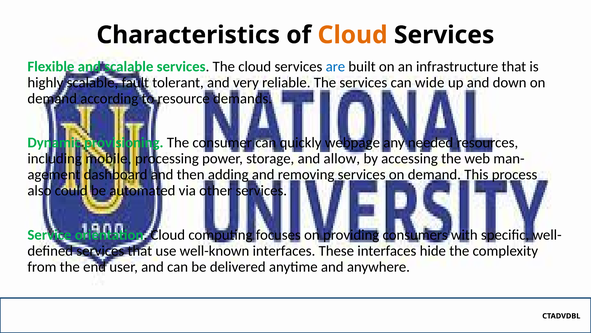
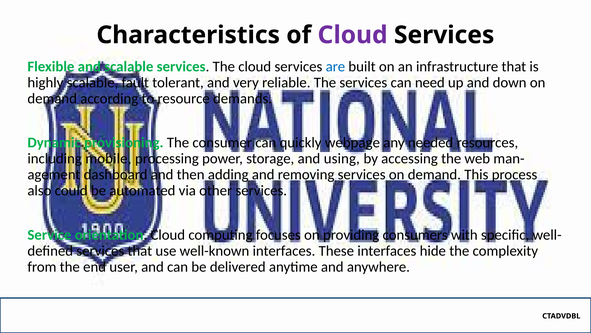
Cloud colour: orange -> purple (353, 35)
wide: wide -> need (430, 82)
allow: allow -> using (342, 158)
